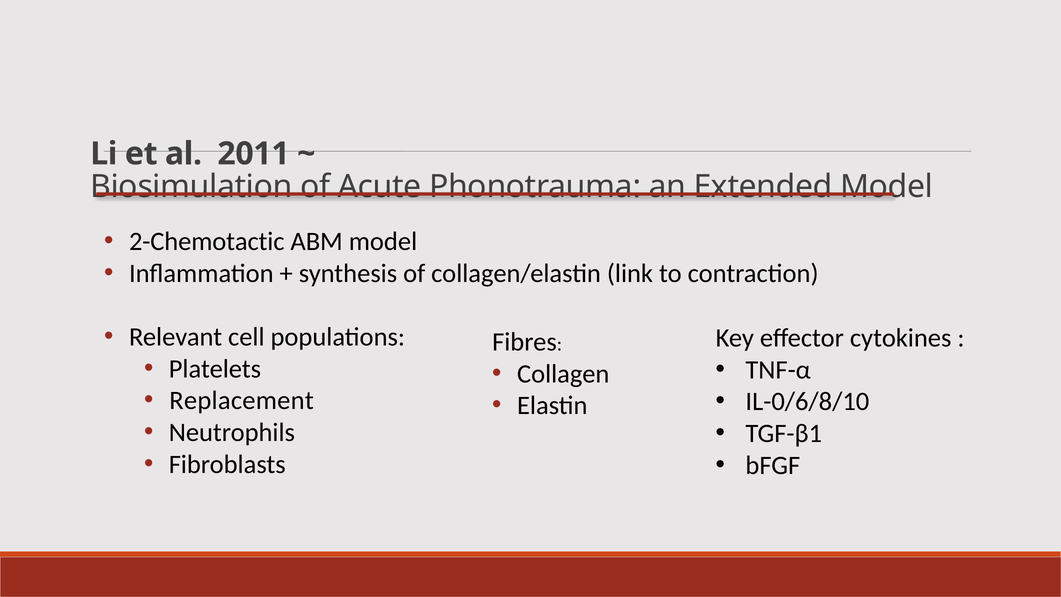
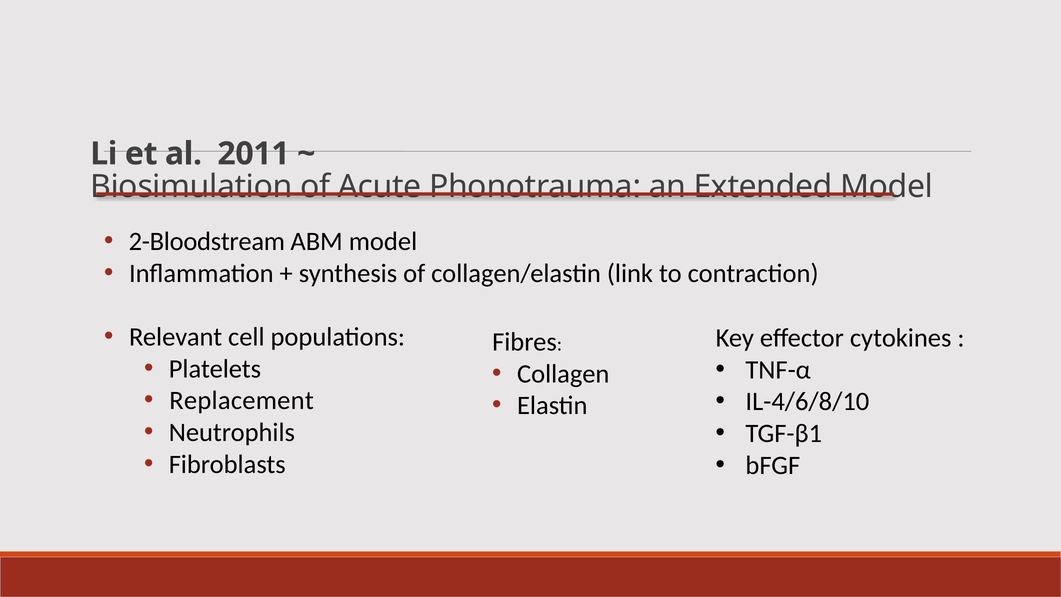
2-Chemotactic: 2-Chemotactic -> 2-Bloodstream (207, 241)
IL-0/6/8/10: IL-0/6/8/10 -> IL-4/6/8/10 (807, 401)
